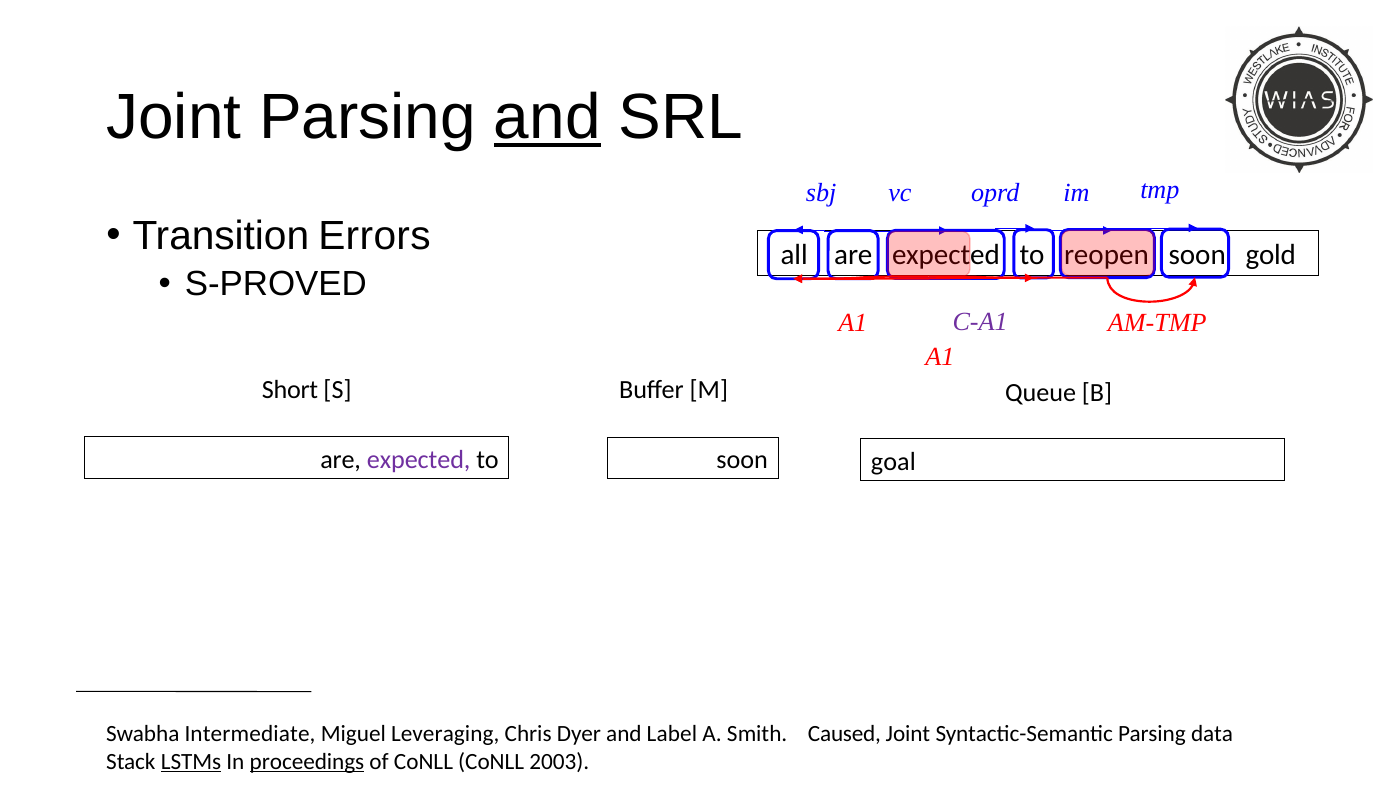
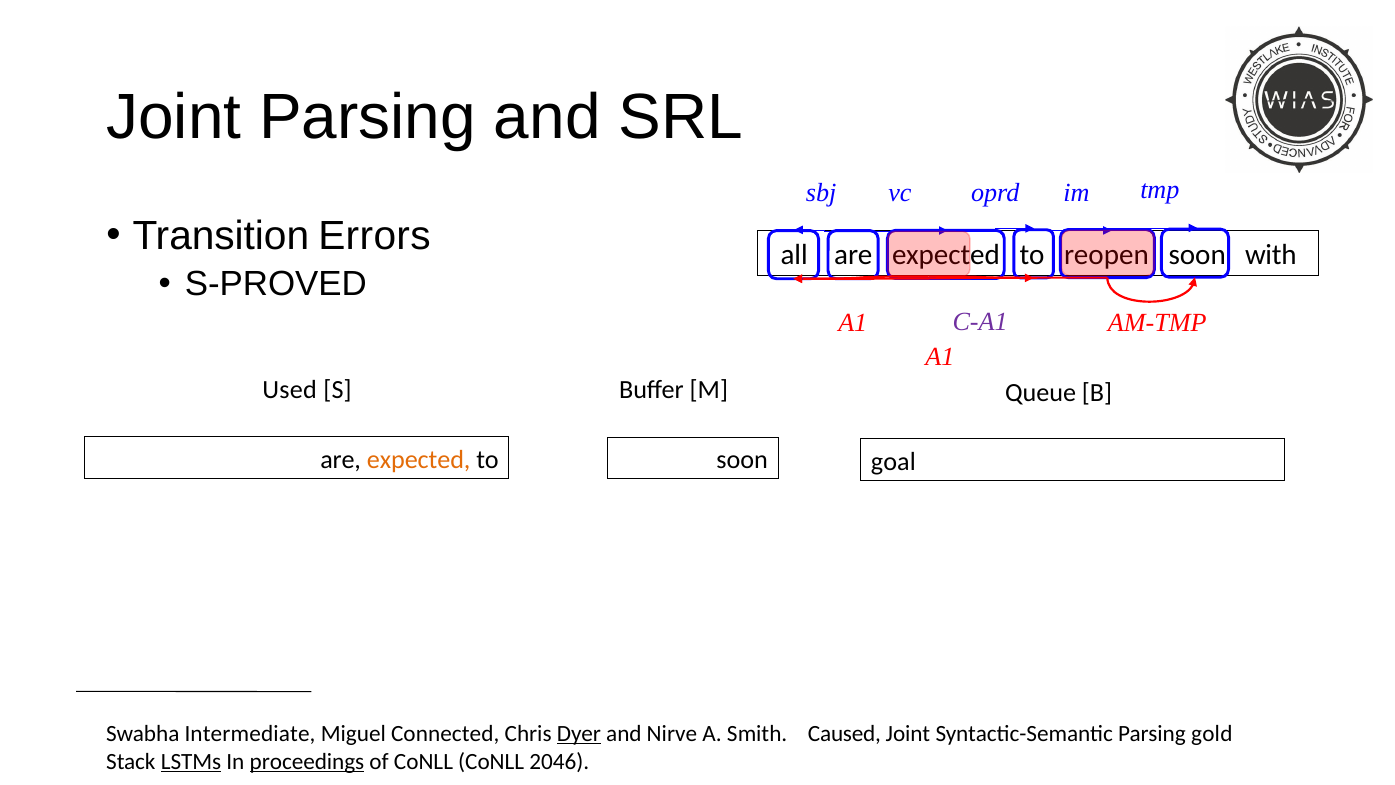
and underline: present -> none (547, 117)
gold: gold -> with (1271, 255)
Short: Short -> Used (290, 390)
expected colour: purple -> orange (419, 459)
Leveraging: Leveraging -> Connected (445, 733)
Dyer underline: none -> present (579, 733)
Label: Label -> Nirve (672, 733)
data: data -> gold (1212, 733)
2003: 2003 -> 2046 (559, 761)
